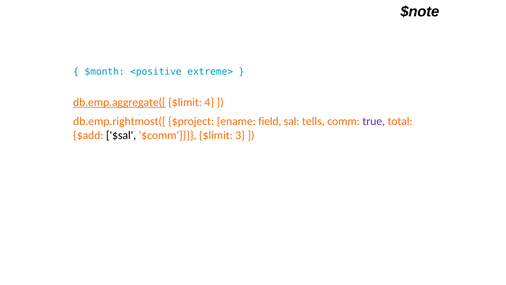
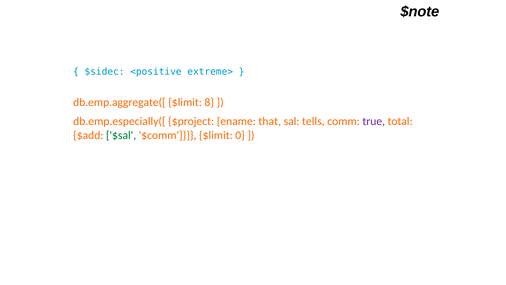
$month: $month -> $sidec (105, 71)
db.emp.aggregate([ underline: present -> none (119, 102)
4: 4 -> 8 (209, 102)
db.emp.rightmost([: db.emp.rightmost([ -> db.emp.especially([ (119, 121)
field: field -> that (270, 121)
$sal colour: black -> green (121, 135)
3: 3 -> 0 (240, 135)
